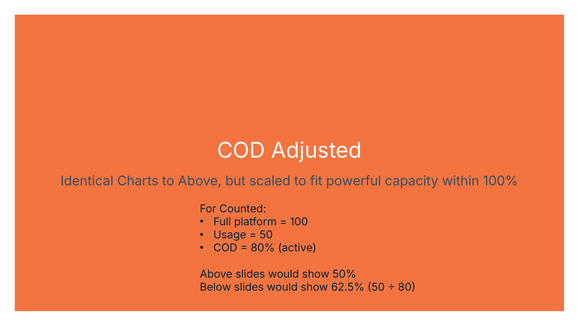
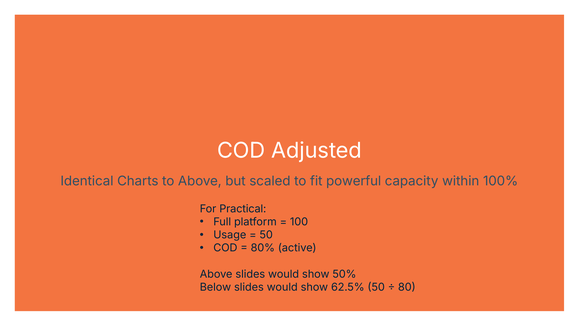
Counted: Counted -> Practical (243, 209)
